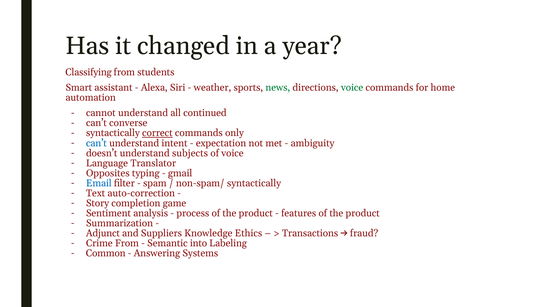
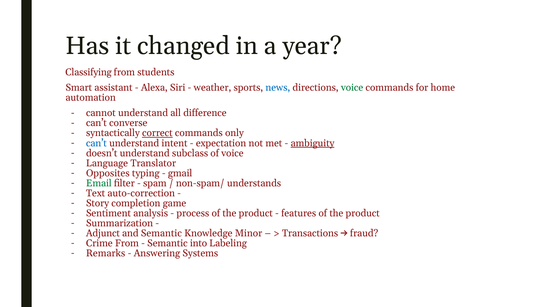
news colour: green -> blue (278, 88)
continued: continued -> difference (205, 113)
ambiguity underline: none -> present (313, 143)
subjects: subjects -> subclass (190, 153)
Email colour: blue -> green (99, 183)
non-spam/ syntactically: syntactically -> understands (254, 183)
and Suppliers: Suppliers -> Semantic (161, 233)
Ethics: Ethics -> Minor (249, 233)
Common: Common -> Remarks (106, 253)
